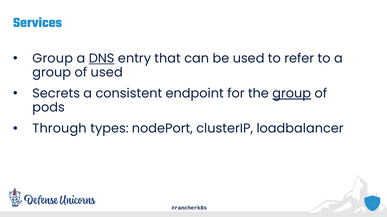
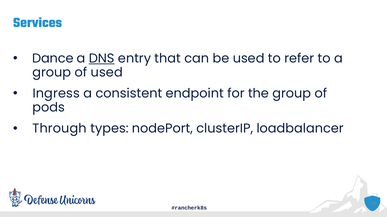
Group: Group -> Dance (53, 59)
Secrets: Secrets -> Ingress (56, 94)
group underline: present -> none (292, 94)
